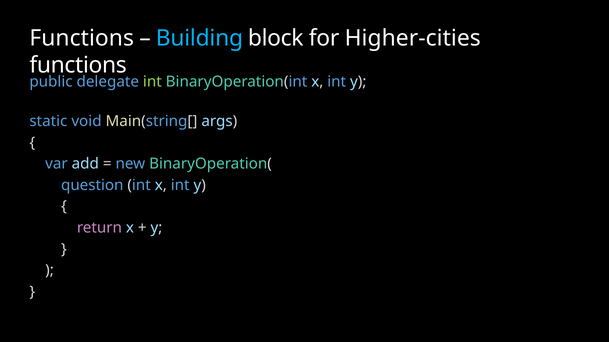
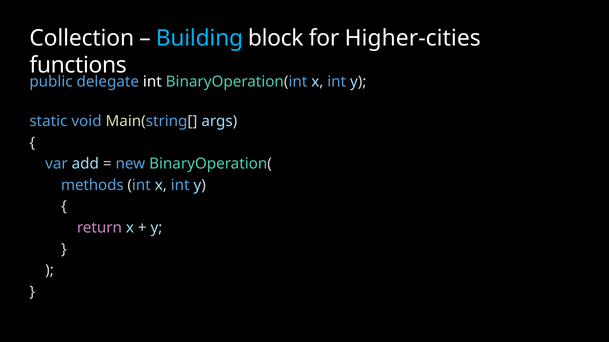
Functions: Functions -> Collection (82, 38)
int colour: light green -> white (152, 82)
question: question -> methods (92, 185)
